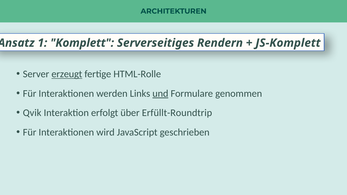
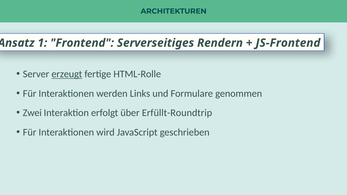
Komplett: Komplett -> Frontend (82, 43)
JS-Komplett: JS-Komplett -> JS-Frontend (288, 43)
und underline: present -> none (160, 94)
Qvik: Qvik -> Zwei (32, 113)
